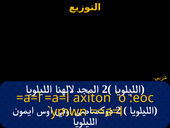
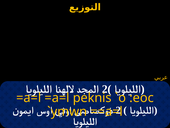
axiton: axiton -> peknis (92, 97)
